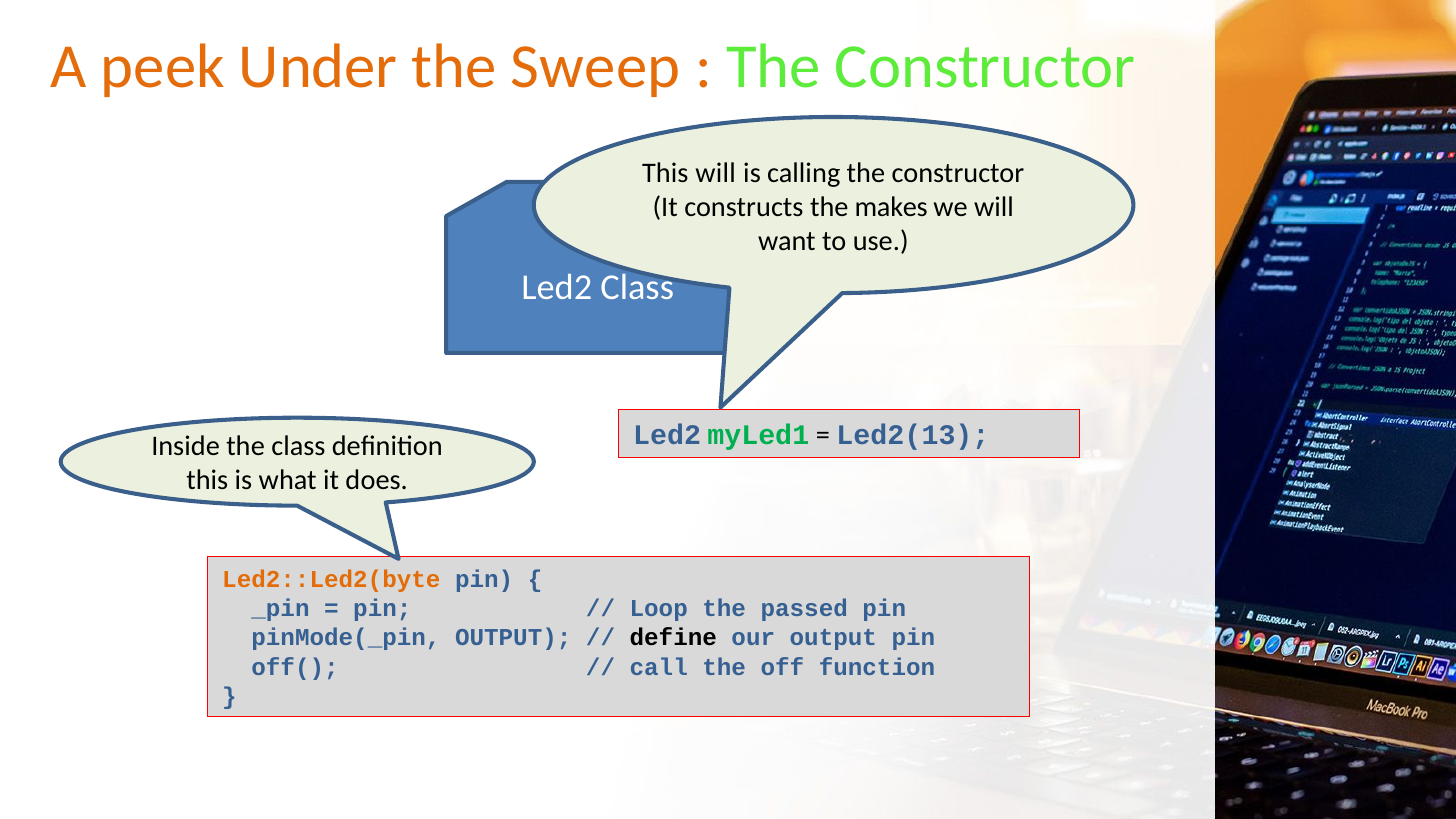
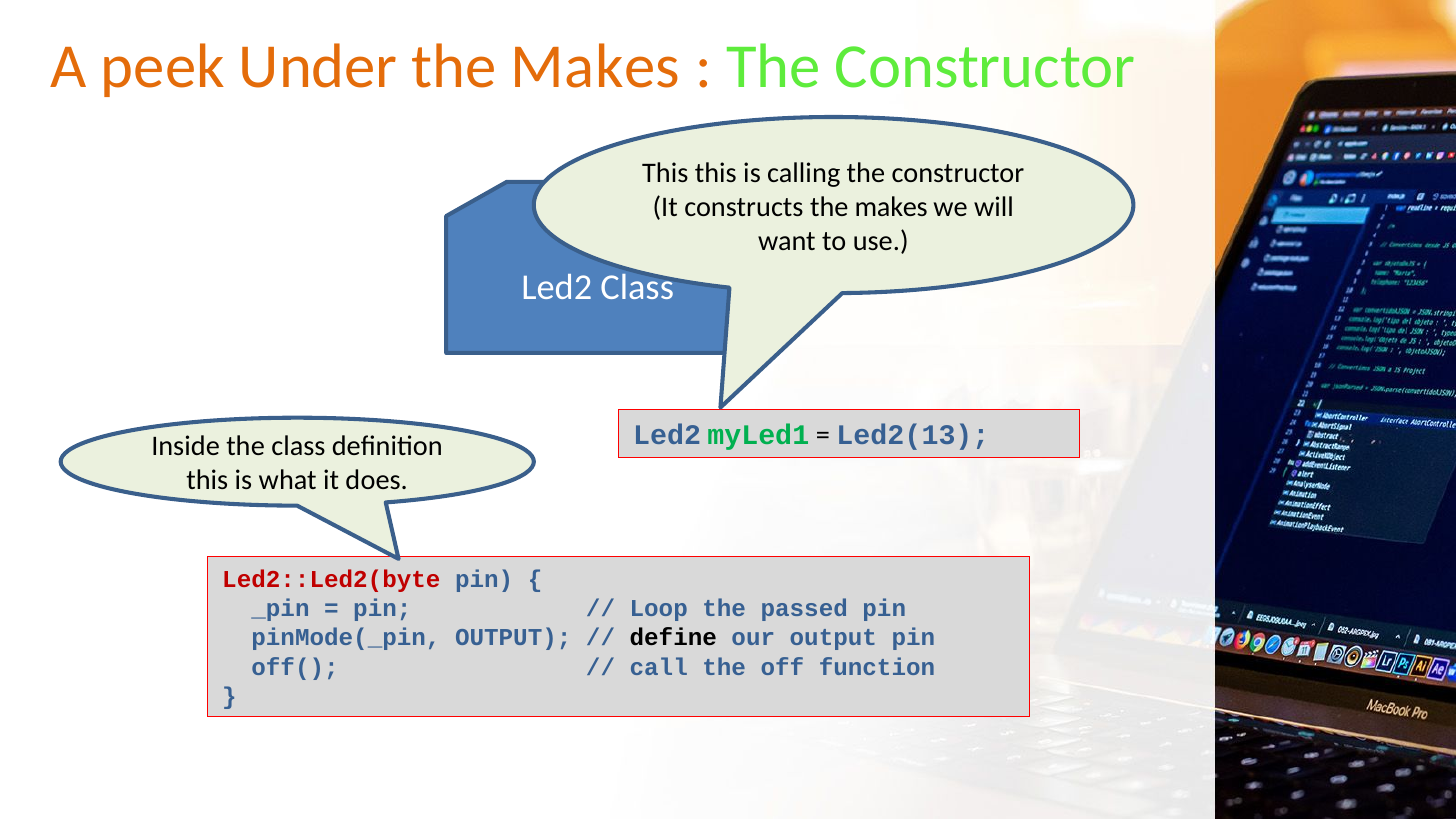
Under the Sweep: Sweep -> Makes (596, 67)
This will: will -> this (716, 173)
Led2::Led2(byte colour: orange -> red (331, 580)
